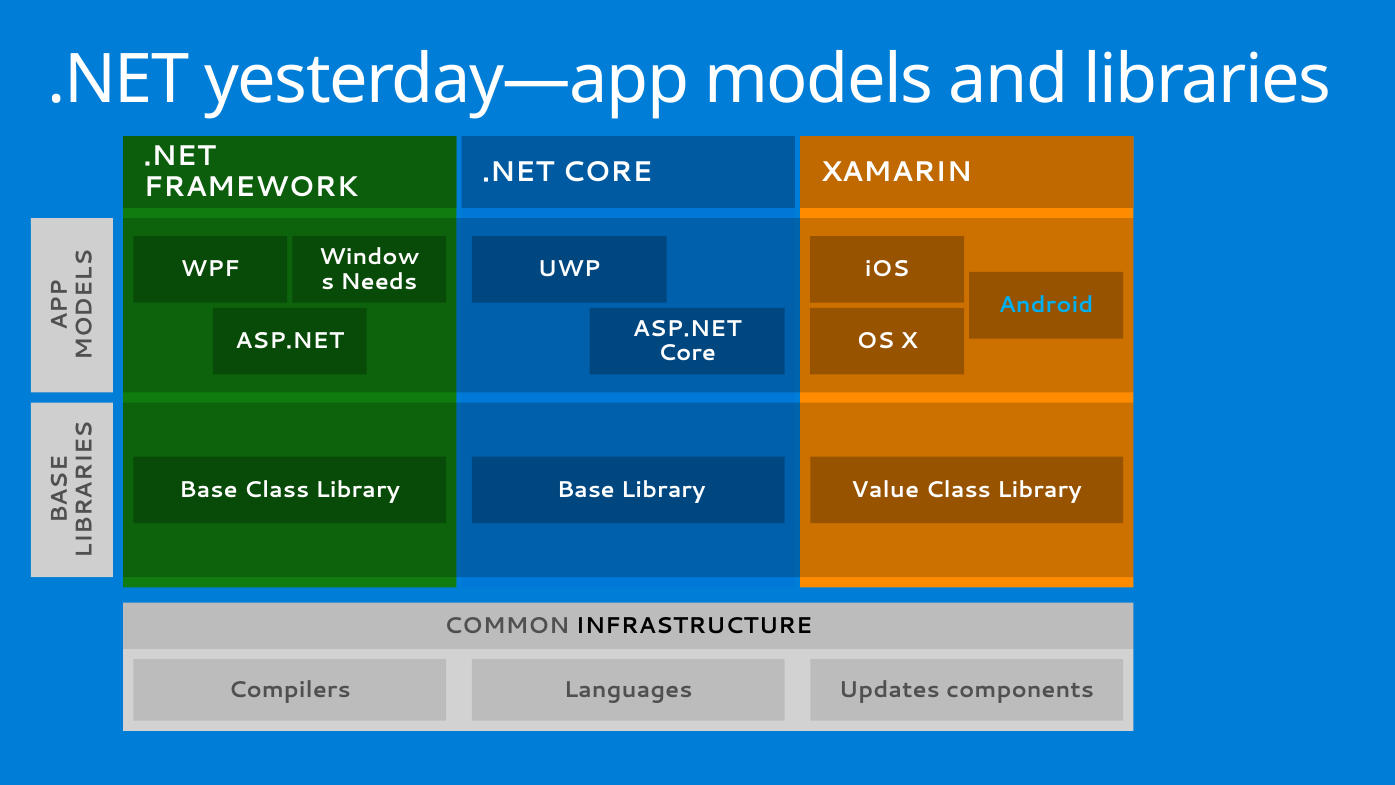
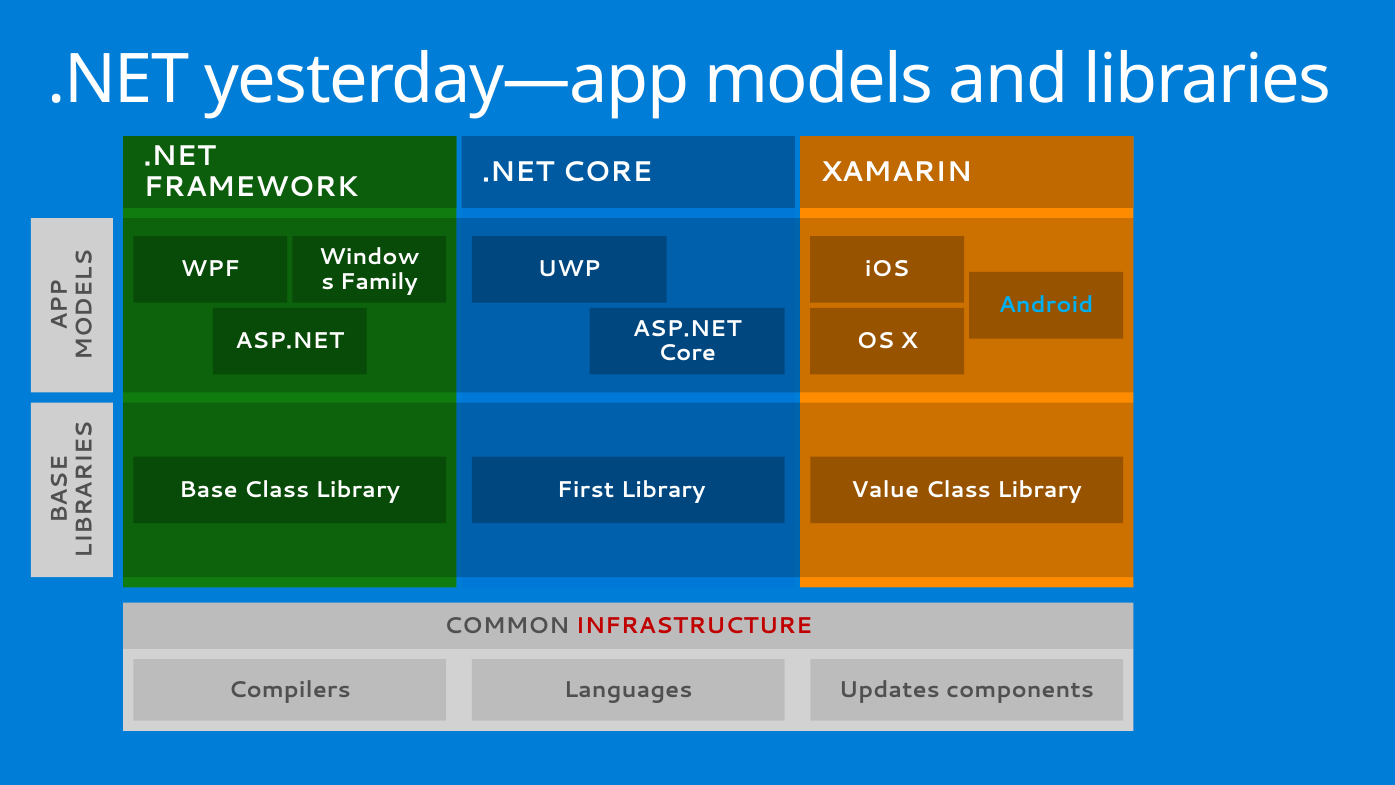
Needs: Needs -> Family (379, 282)
Library Base: Base -> First (586, 490)
INFRASTRUCTURE colour: black -> red (694, 626)
